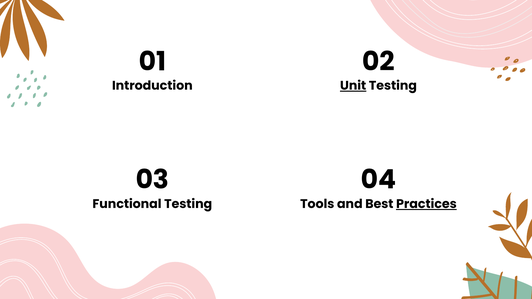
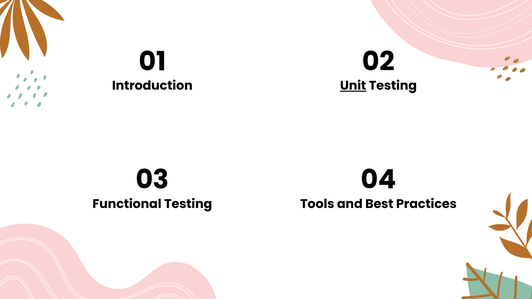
Practices underline: present -> none (426, 204)
